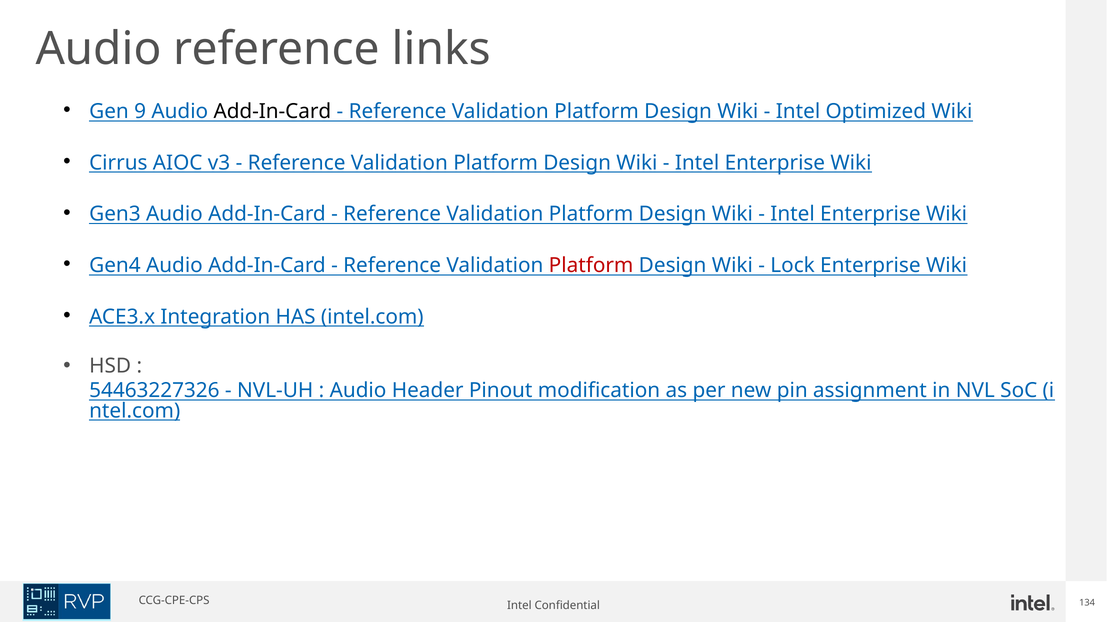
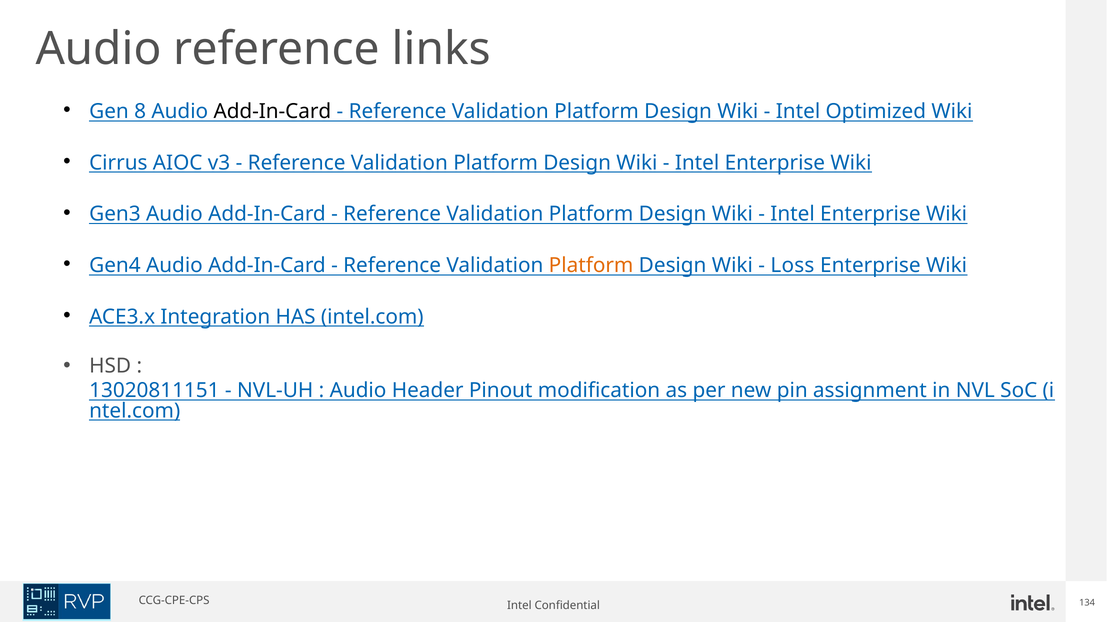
9: 9 -> 8 (140, 112)
Platform colour: red -> orange (591, 266)
Lock: Lock -> Loss (792, 266)
54463227326: 54463227326 -> 13020811151 (154, 391)
